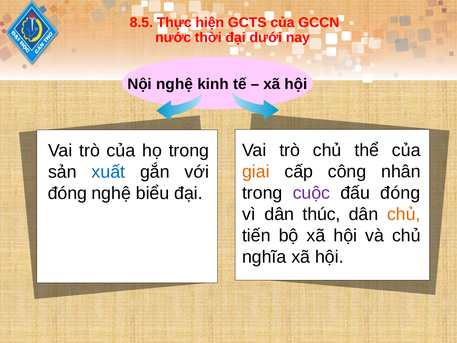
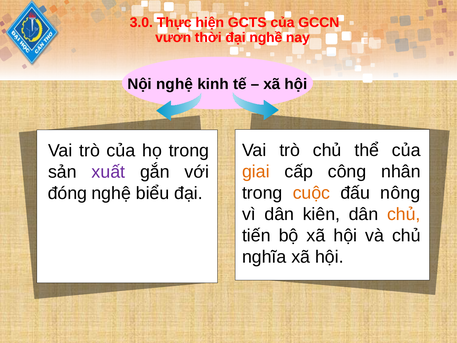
8.5: 8.5 -> 3.0 (141, 22)
nước: nước -> vươn (173, 38)
dưới: dưới -> nghề (266, 38)
xuất colour: blue -> purple (108, 172)
cuộc colour: purple -> orange (311, 193)
đấu đóng: đóng -> nông (400, 193)
thúc: thúc -> kiên (321, 214)
